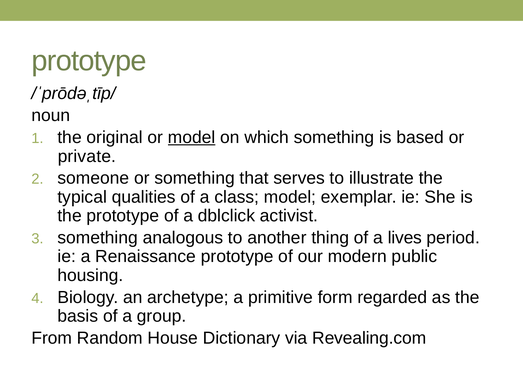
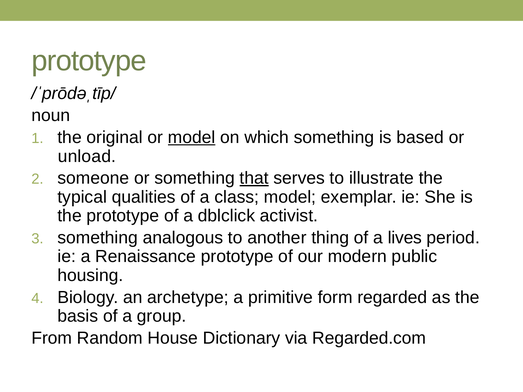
private: private -> unload (87, 156)
that underline: none -> present (254, 178)
Revealing.com: Revealing.com -> Regarded.com (369, 338)
